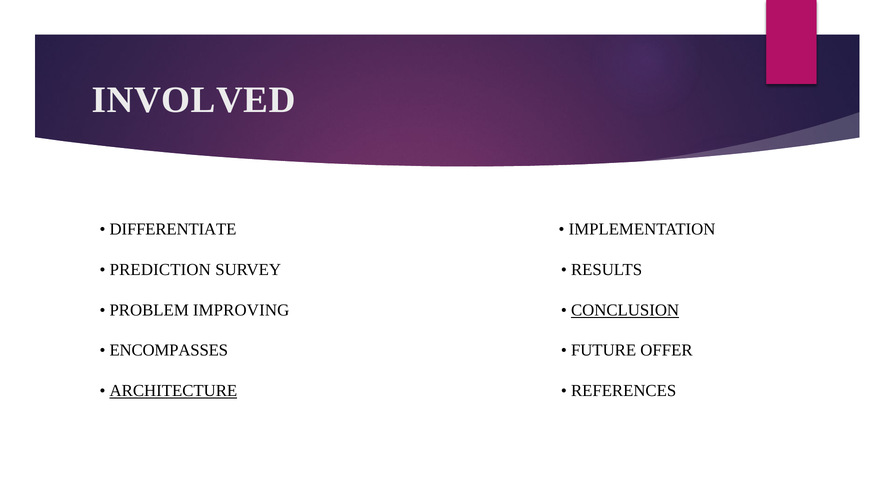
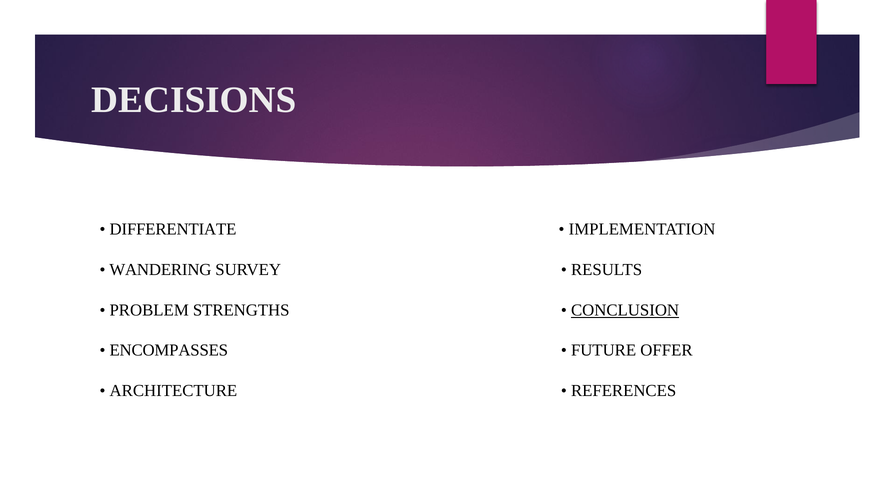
INVOLVED: INVOLVED -> DECISIONS (194, 100)
PREDICTION: PREDICTION -> WANDERING (160, 269)
IMPROVING: IMPROVING -> STRENGTHS (241, 310)
ARCHITECTURE underline: present -> none (173, 390)
